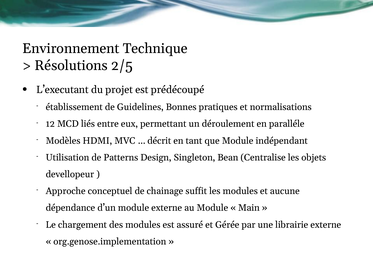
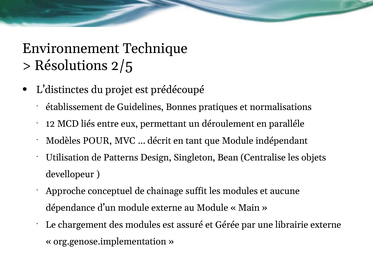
L’executant: L’executant -> L’distinctes (62, 90)
HDMI: HDMI -> POUR (97, 141)
